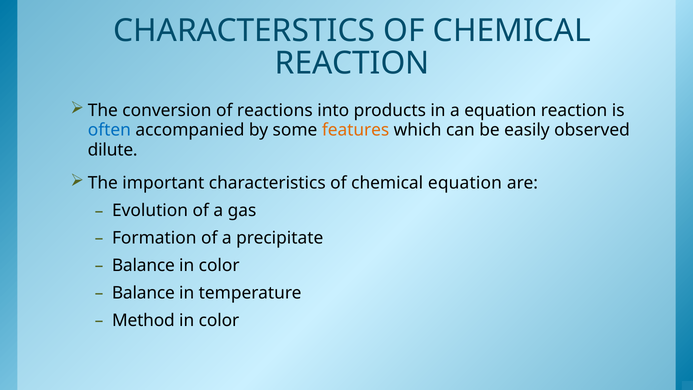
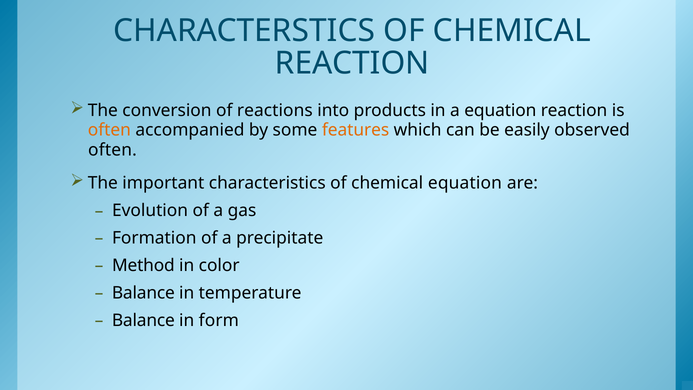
often colour: blue -> orange (109, 130)
dilute: dilute -> often (112, 150)
Balance: Balance -> Method (143, 265)
Method: Method -> Balance (143, 320)
color: color -> form (219, 320)
